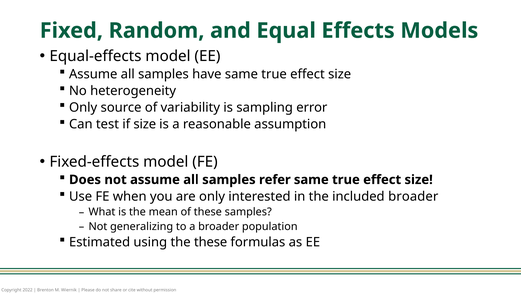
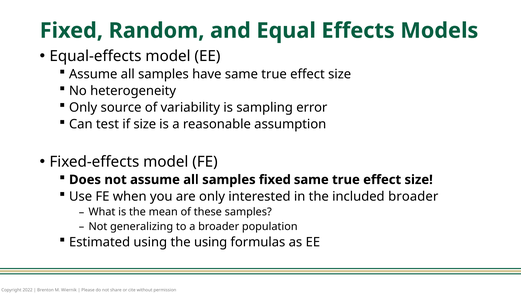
samples refer: refer -> fixed (275, 180)
the these: these -> using (211, 242)
